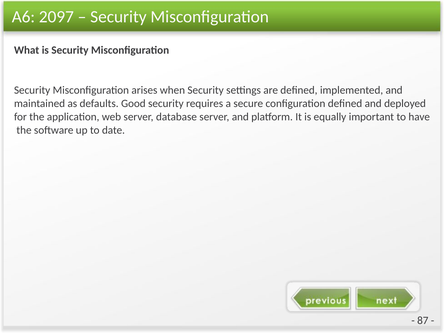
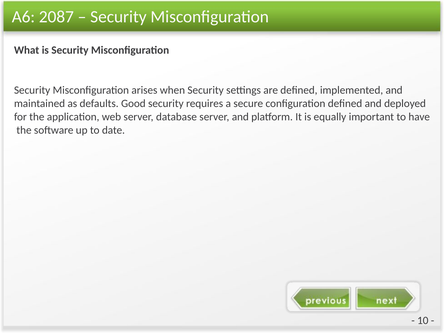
2097: 2097 -> 2087 (56, 17)
87: 87 -> 10 (423, 320)
